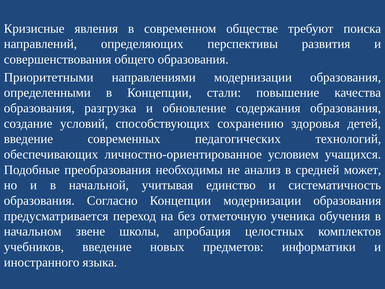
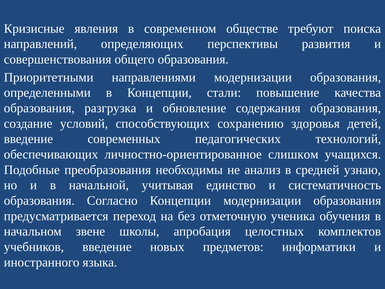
условием: условием -> слишком (293, 154)
может: может -> узнаю (362, 170)
